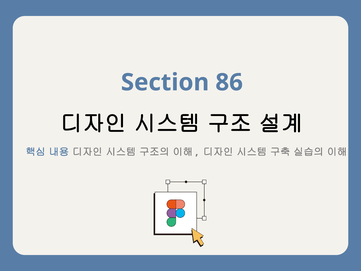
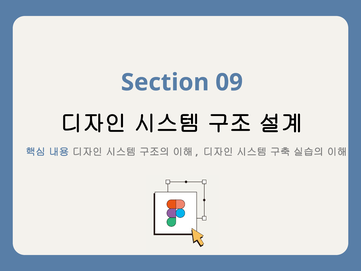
86: 86 -> 09 (229, 82)
